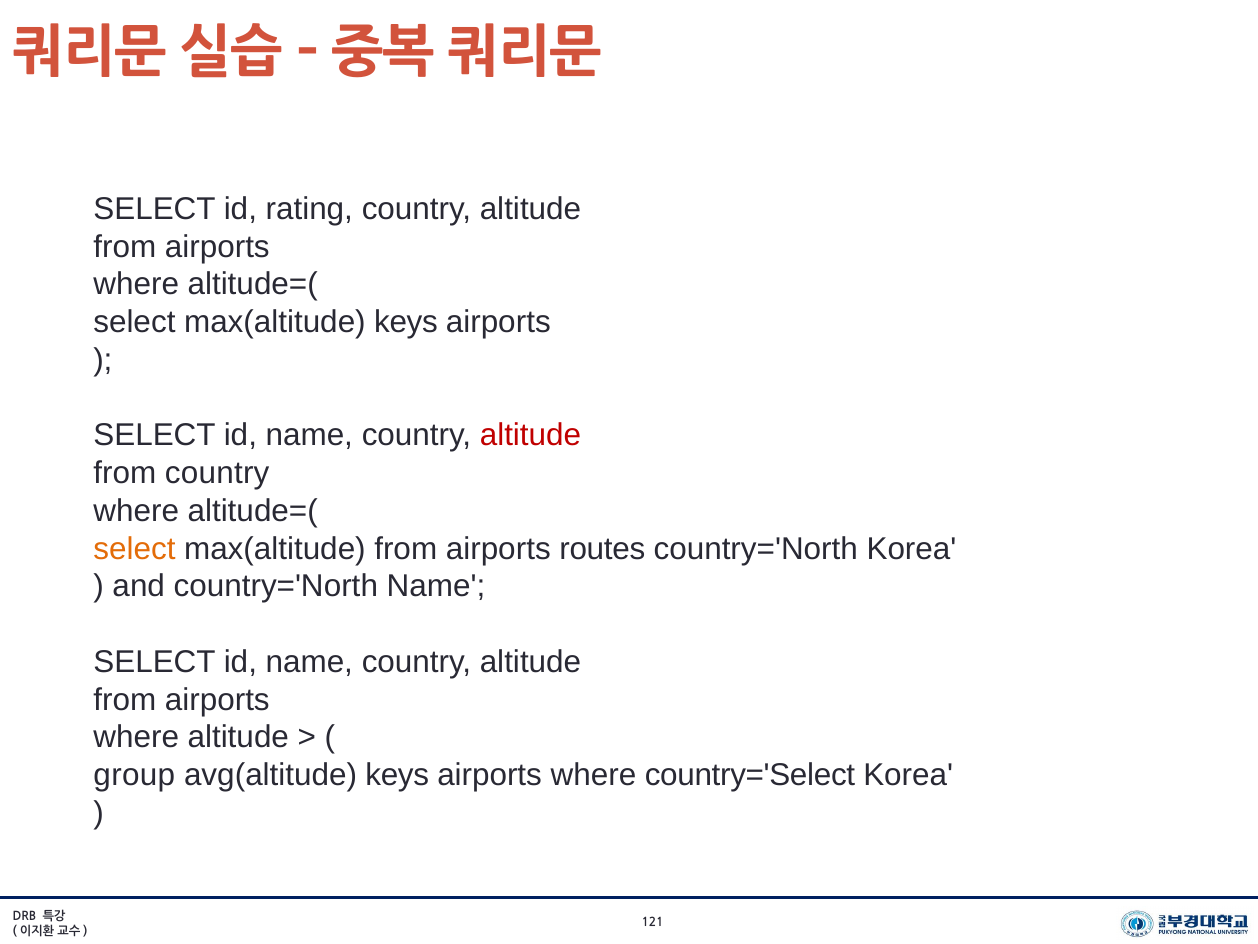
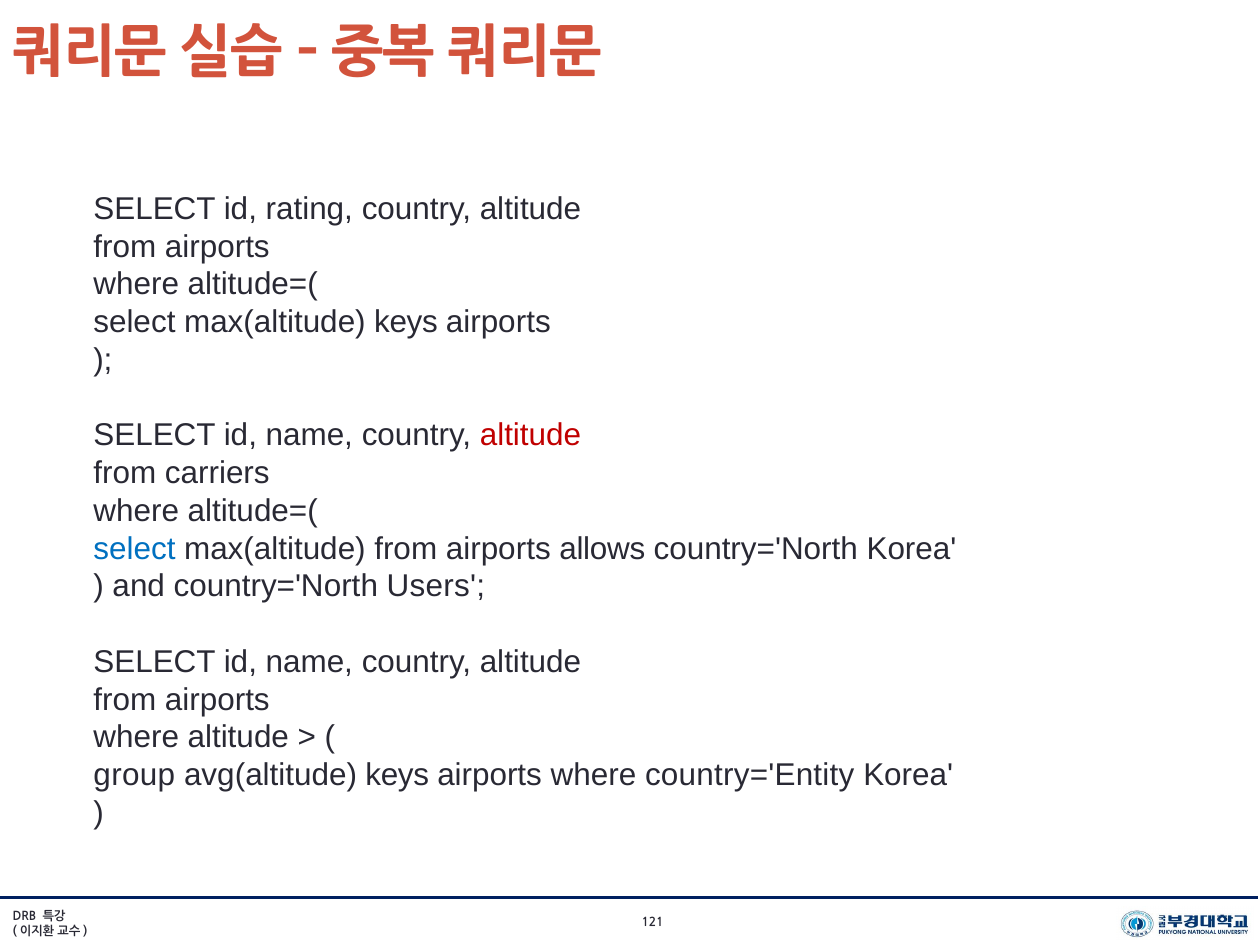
from country: country -> carriers (217, 473)
select colour: orange -> blue (134, 548)
routes: routes -> allows (602, 548)
country='North Name: Name -> Users (436, 586)
country='Select: country='Select -> country='Entity (750, 775)
